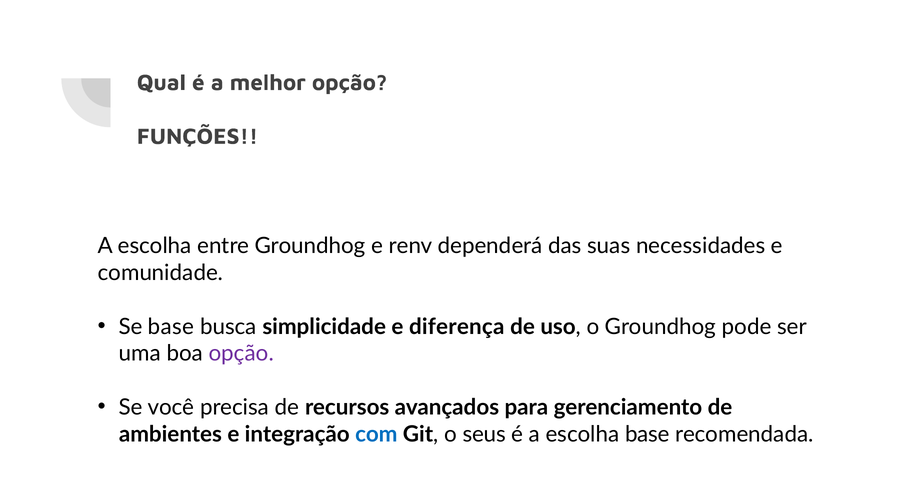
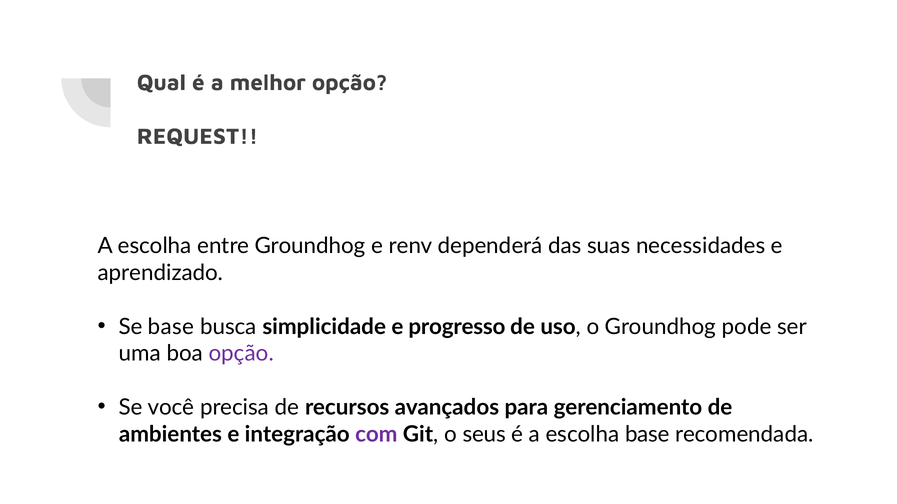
FUNÇÕES: FUNÇÕES -> REQUEST (197, 137)
comunidade: comunidade -> aprendizado (160, 273)
diferença: diferença -> progresso (457, 327)
com colour: blue -> purple (376, 435)
